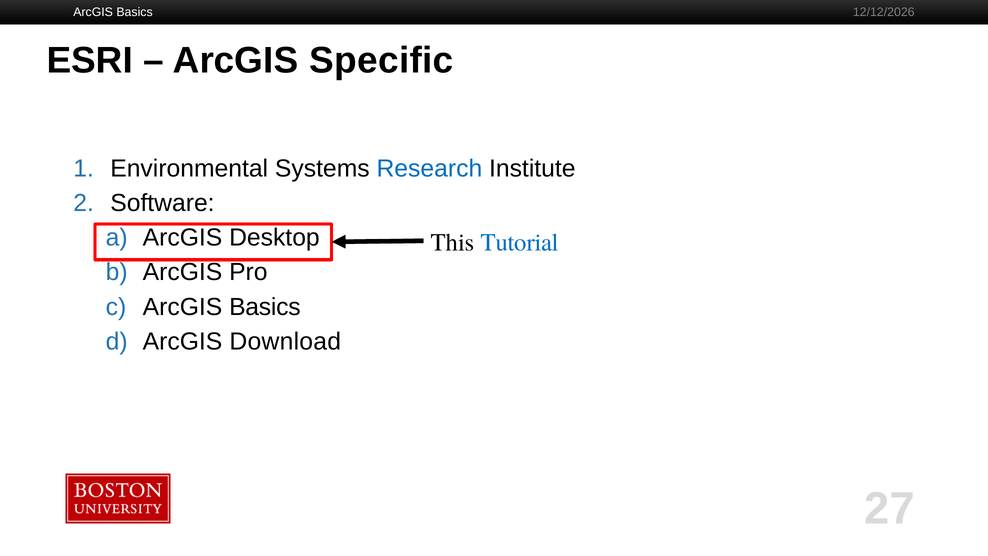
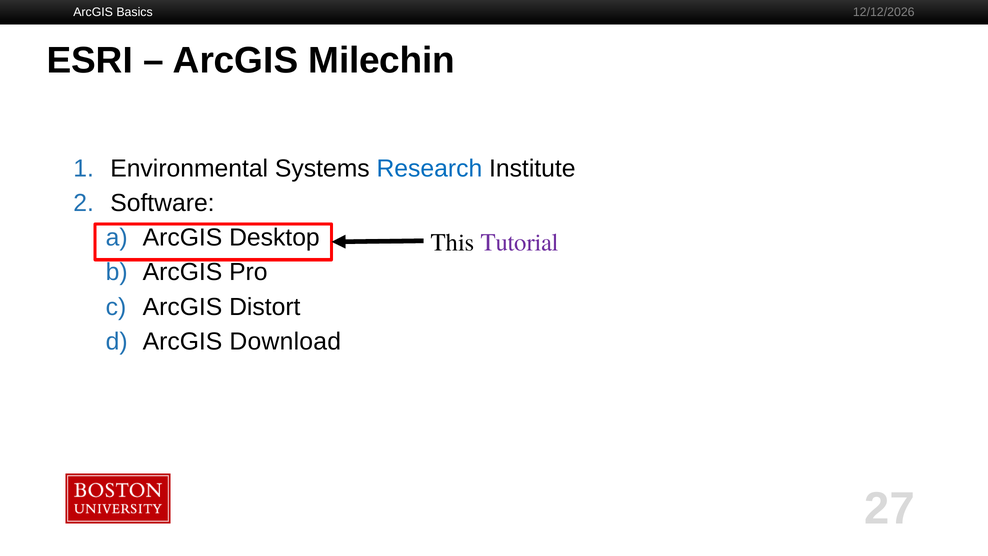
Specific: Specific -> Milechin (382, 60)
Tutorial colour: blue -> purple (520, 242)
Basics: Basics -> Distort (265, 307)
